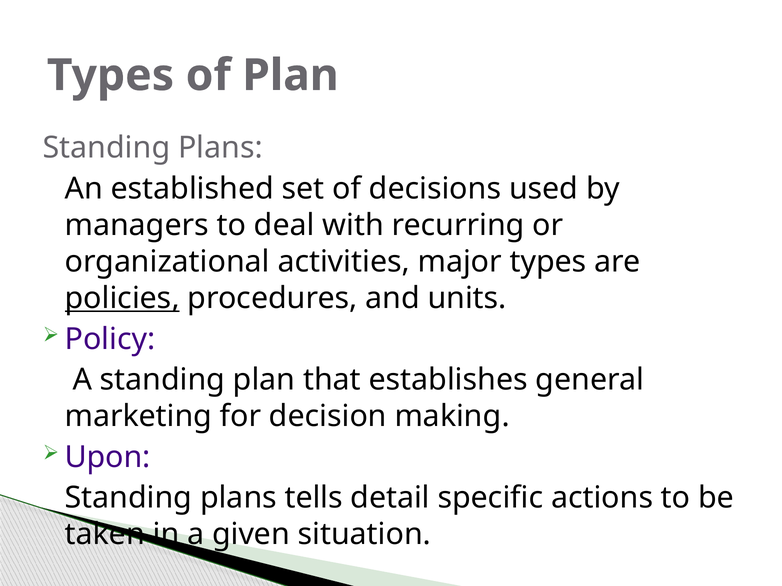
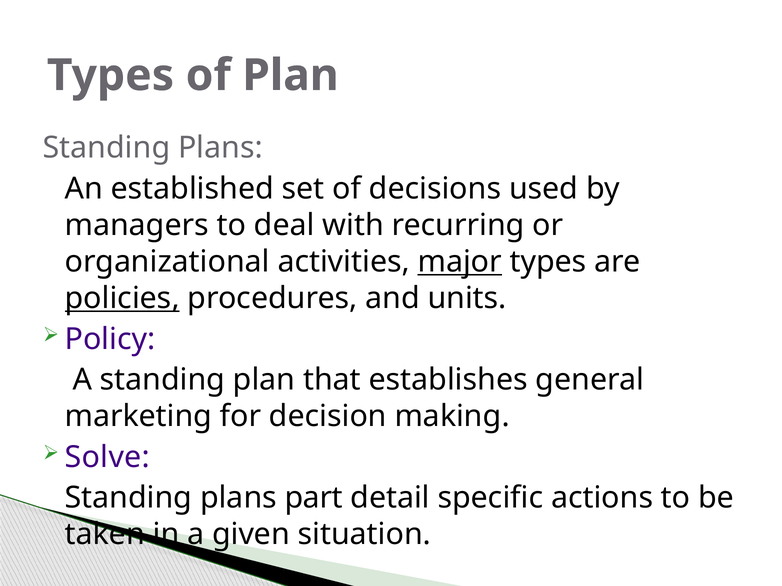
major underline: none -> present (460, 262)
Upon: Upon -> Solve (107, 458)
tells: tells -> part (314, 498)
